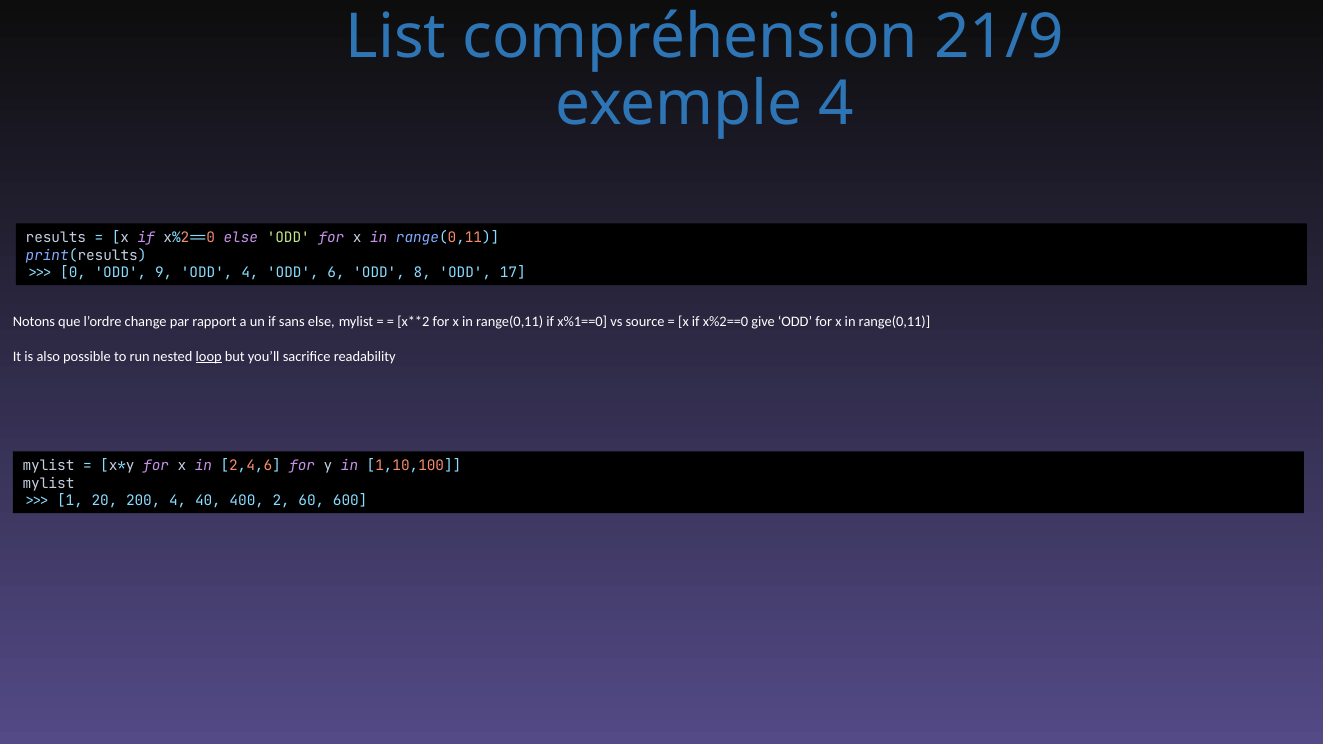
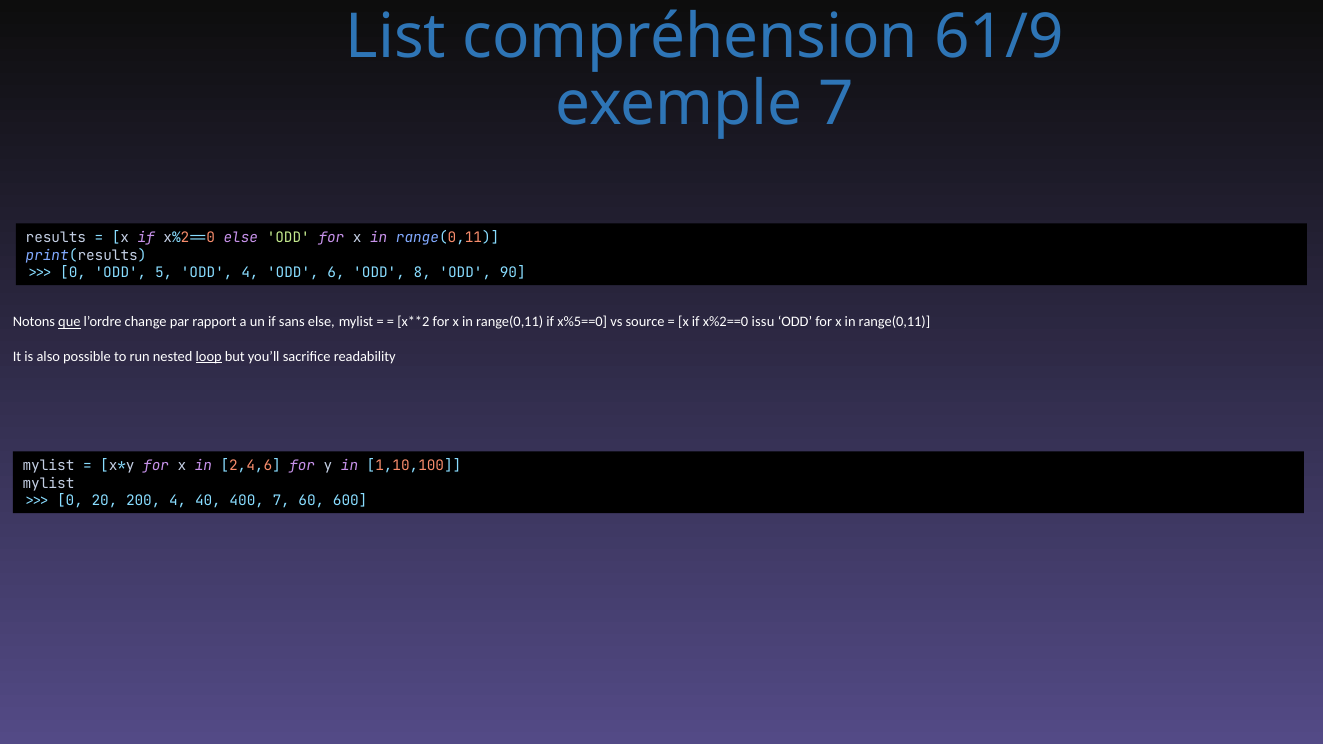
21/9: 21/9 -> 61/9 (999, 37)
exemple 4: 4 -> 7 (836, 104)
9: 9 -> 5 (164, 273)
17: 17 -> 90 (513, 273)
que underline: none -> present (69, 322)
x%1==0: x%1==0 -> x%5==0 (582, 322)
give: give -> issu (763, 322)
1: 1 -> 0 (70, 501)
400 2: 2 -> 7 (281, 501)
